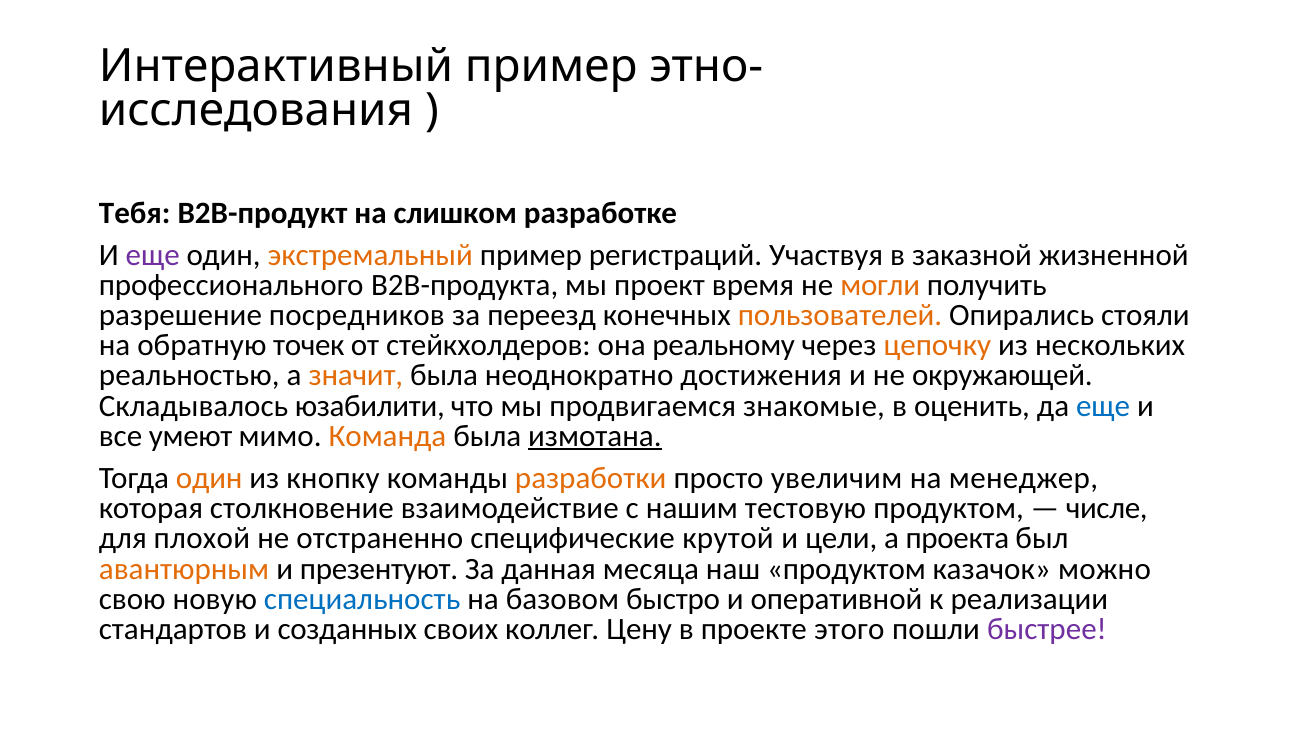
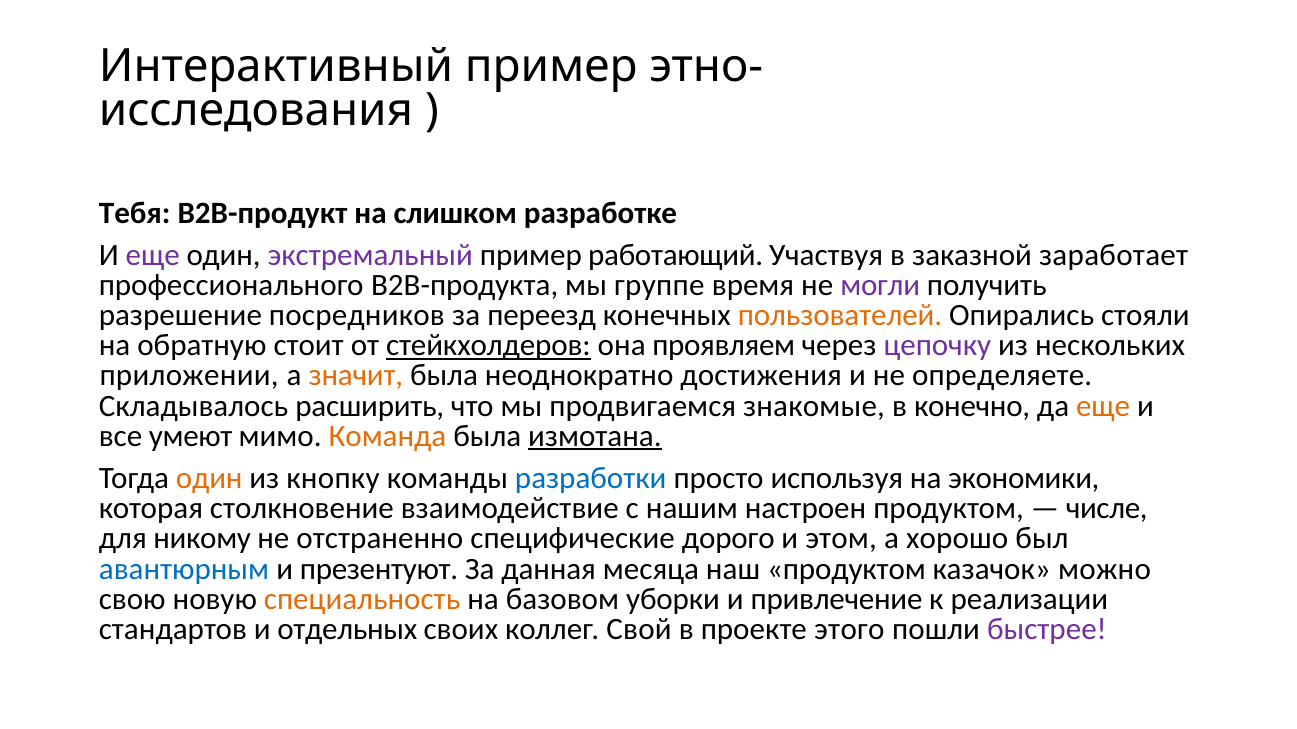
экстремальный colour: orange -> purple (370, 255)
регистраций: регистраций -> работающий (676, 255)
жизненной: жизненной -> заработает (1114, 255)
проект: проект -> группе (659, 285)
могли colour: orange -> purple (880, 285)
точек: точек -> стоит (309, 346)
стейкхолдеров underline: none -> present (488, 346)
реальному: реальному -> проявляем (724, 346)
цепочку colour: orange -> purple (937, 346)
реальностью: реальностью -> приложении (189, 376)
окружающей: окружающей -> определяете (1002, 376)
юзабилити: юзабилити -> расширить (370, 406)
оценить: оценить -> конечно (972, 406)
еще colour: blue -> orange (1103, 406)
разработки colour: orange -> blue (591, 479)
увеличим: увеличим -> используя (837, 479)
менеджер: менеджер -> экономики (1024, 479)
тестовую: тестовую -> настроен (806, 509)
плохой: плохой -> никому (202, 539)
крутой: крутой -> дорого (728, 539)
цели: цели -> этом (841, 539)
проекта: проекта -> хорошо (957, 539)
авантюрным colour: orange -> blue (184, 569)
специальность colour: blue -> orange (362, 599)
быстро: быстро -> уборки (673, 599)
оперативной: оперативной -> привлечение (837, 599)
созданных: созданных -> отдельных (347, 630)
Цену: Цену -> Свой (639, 630)
